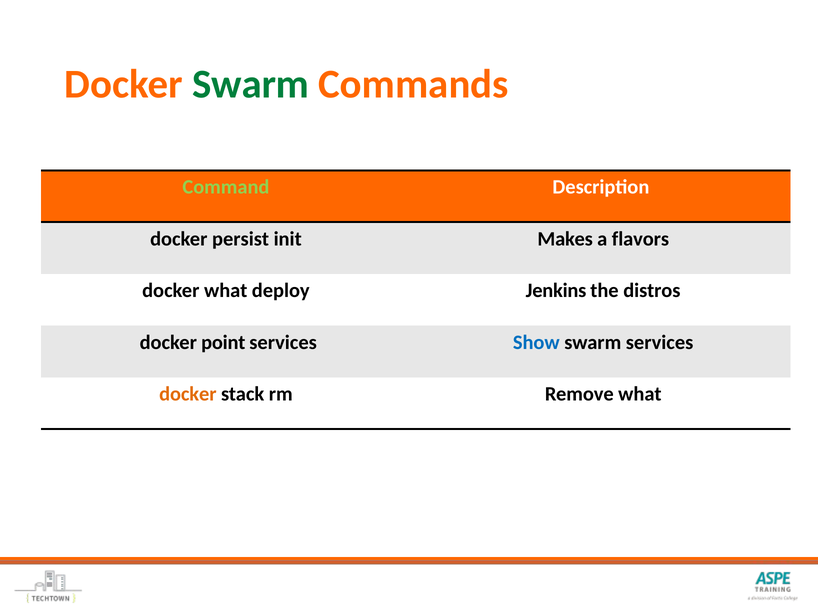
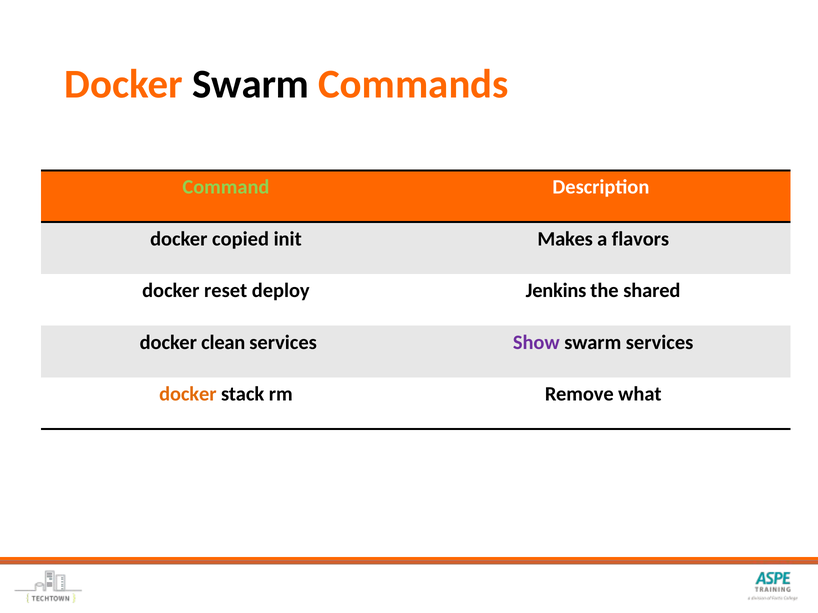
Swarm colour: green -> black (251, 84)
persist: persist -> copied (241, 239)
docker what: what -> reset (226, 291)
distros: distros -> shared (652, 291)
point: point -> clean (223, 343)
Show colour: blue -> purple (536, 343)
